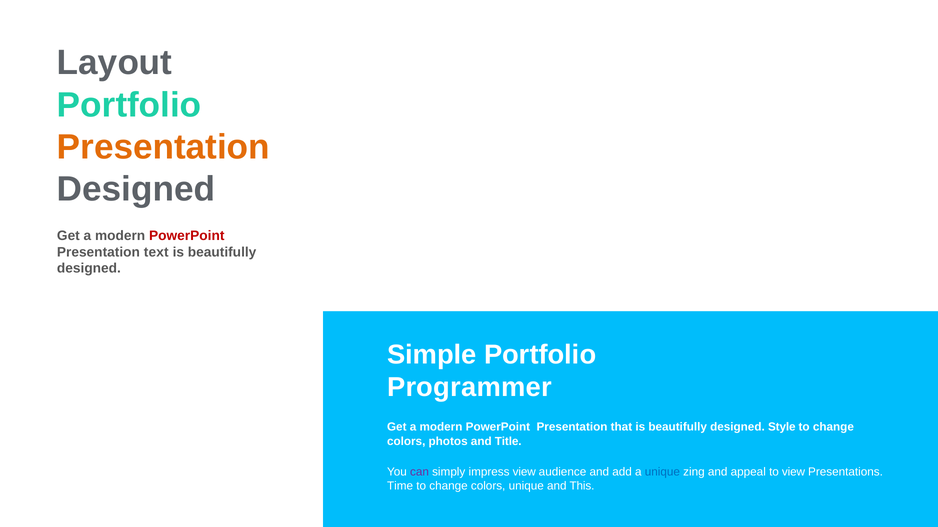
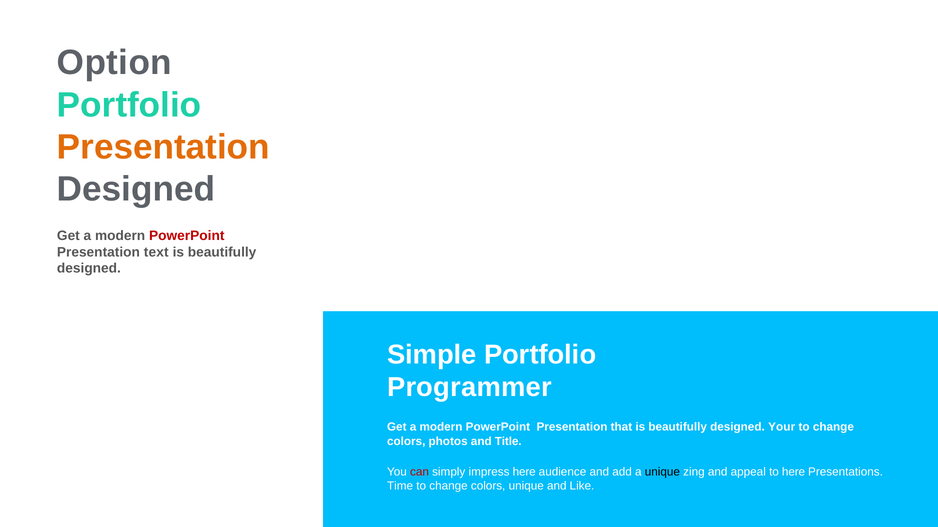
Layout: Layout -> Option (114, 63)
Style: Style -> Your (782, 428)
can colour: purple -> red (419, 472)
impress view: view -> here (524, 472)
unique colour: blue -> black (662, 472)
to view: view -> here (794, 472)
This: This -> Like (582, 487)
